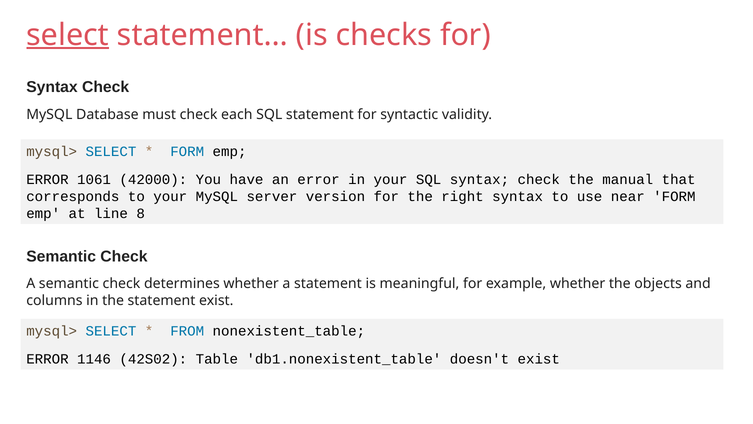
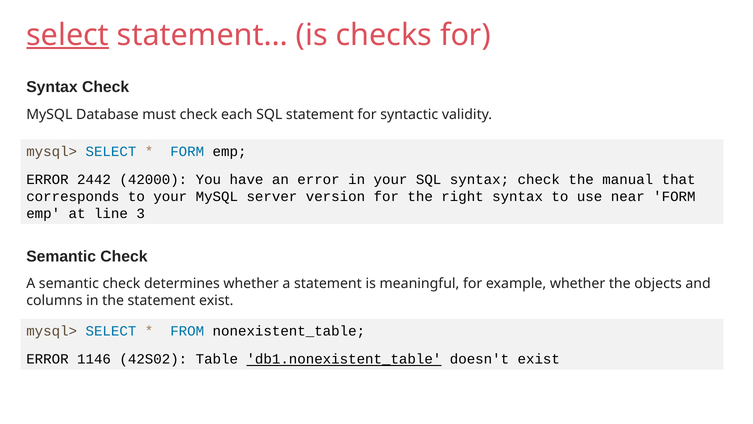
1061: 1061 -> 2442 (94, 180)
8: 8 -> 3 (141, 213)
db1.nonexistent_table underline: none -> present (344, 359)
